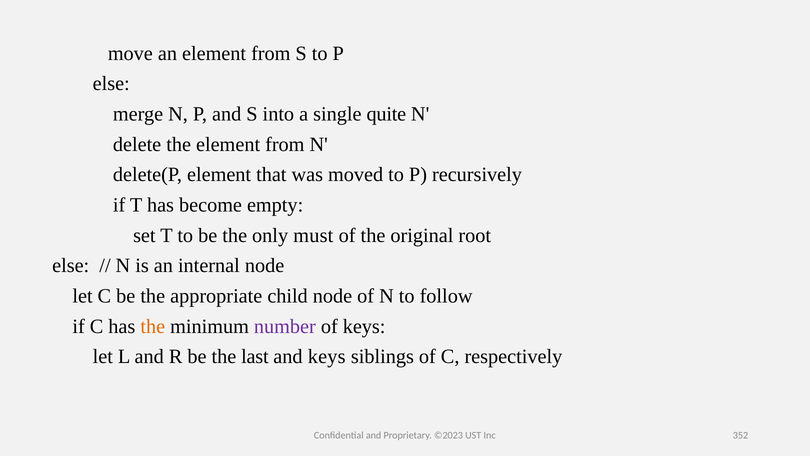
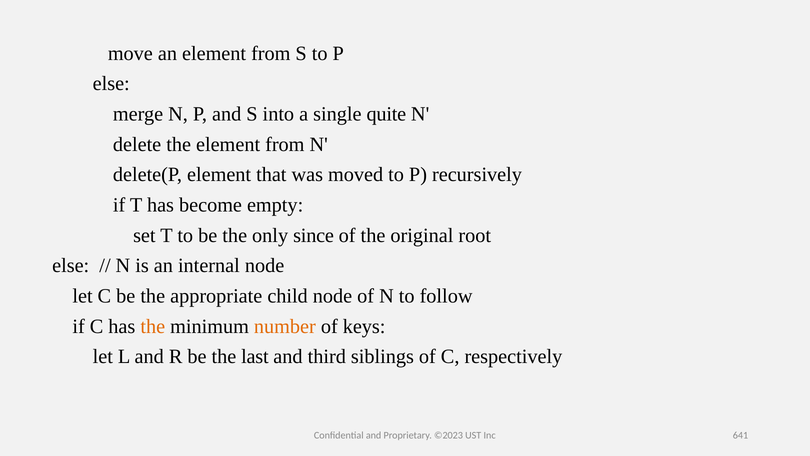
must: must -> since (314, 235)
number colour: purple -> orange (285, 326)
and keys: keys -> third (327, 356)
352: 352 -> 641 (741, 435)
